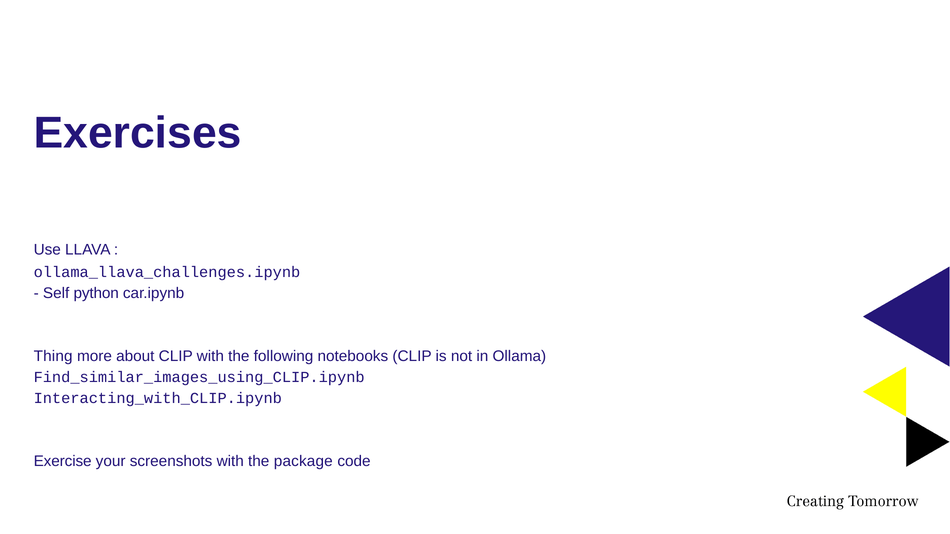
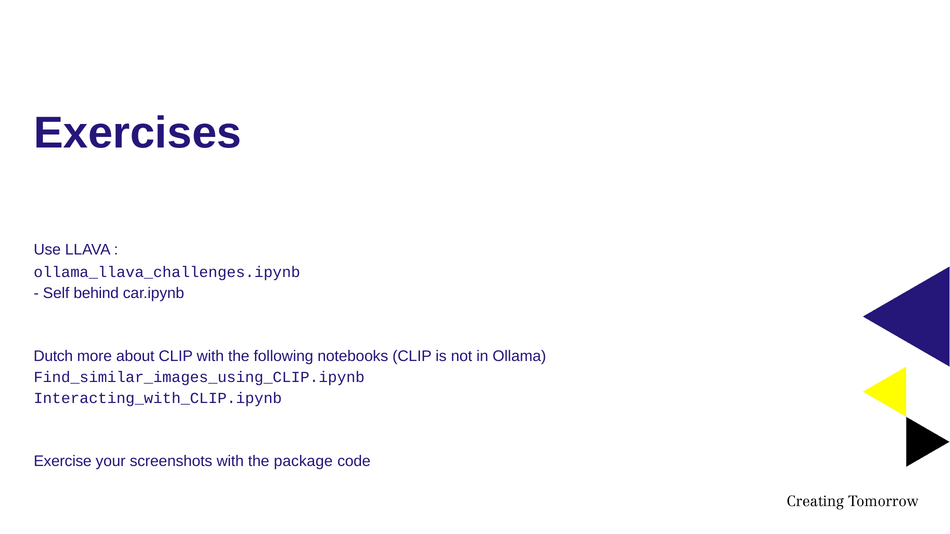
python: python -> behind (96, 294)
Thing: Thing -> Dutch (53, 357)
